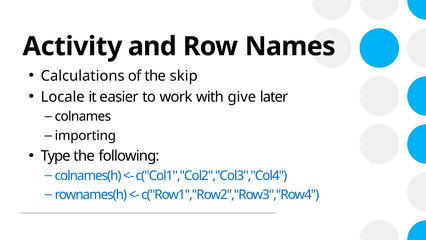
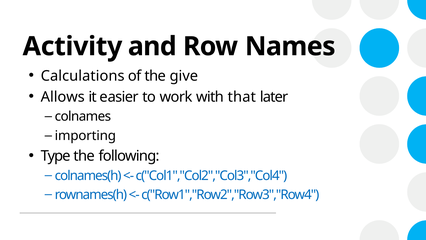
skip: skip -> give (184, 76)
Locale: Locale -> Allows (63, 97)
give: give -> that (242, 97)
